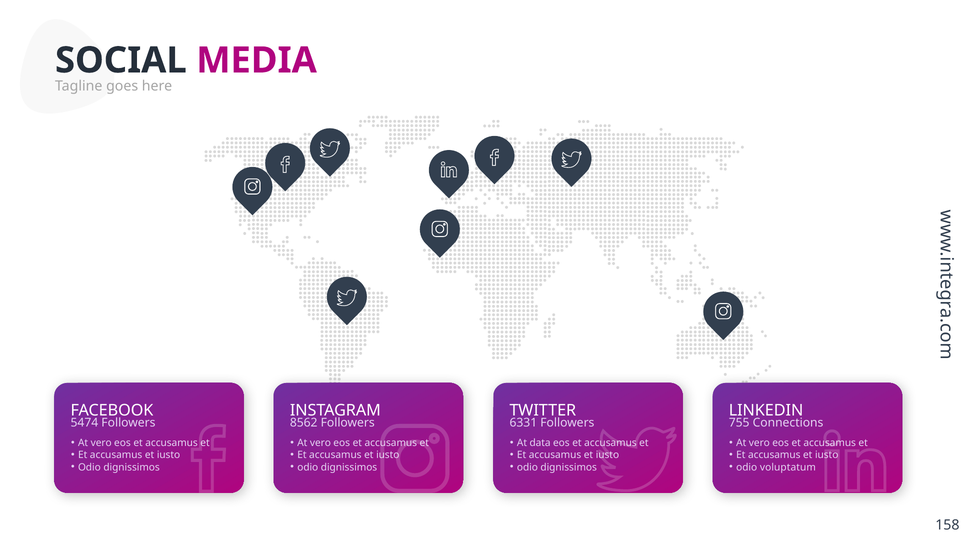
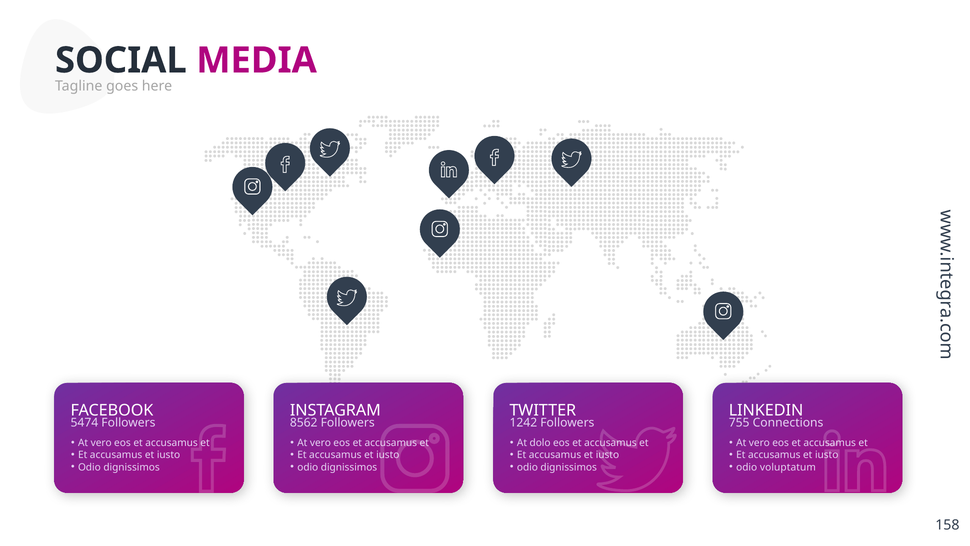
6331: 6331 -> 1242 (523, 423)
data: data -> dolo (540, 443)
